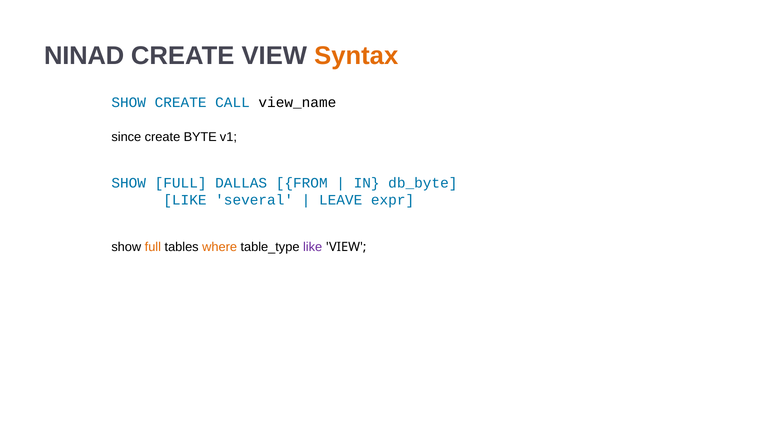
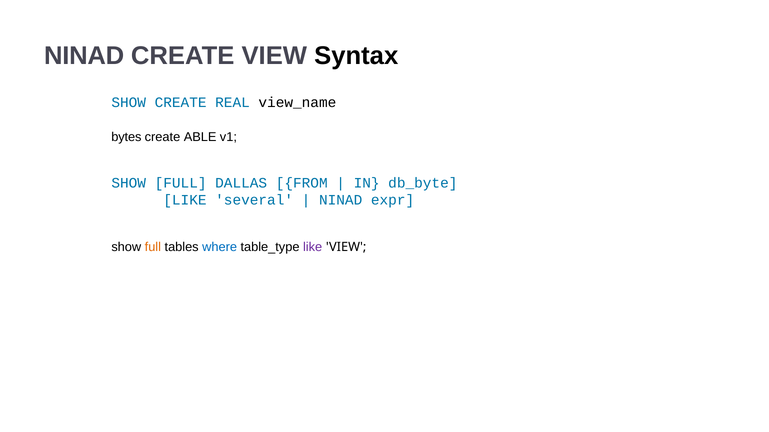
Syntax colour: orange -> black (356, 56)
CALL: CALL -> REAL (233, 102)
since: since -> bytes (126, 137)
BYTE: BYTE -> ABLE (200, 137)
LEAVE: LEAVE -> NINAD (341, 200)
where colour: orange -> blue (220, 248)
